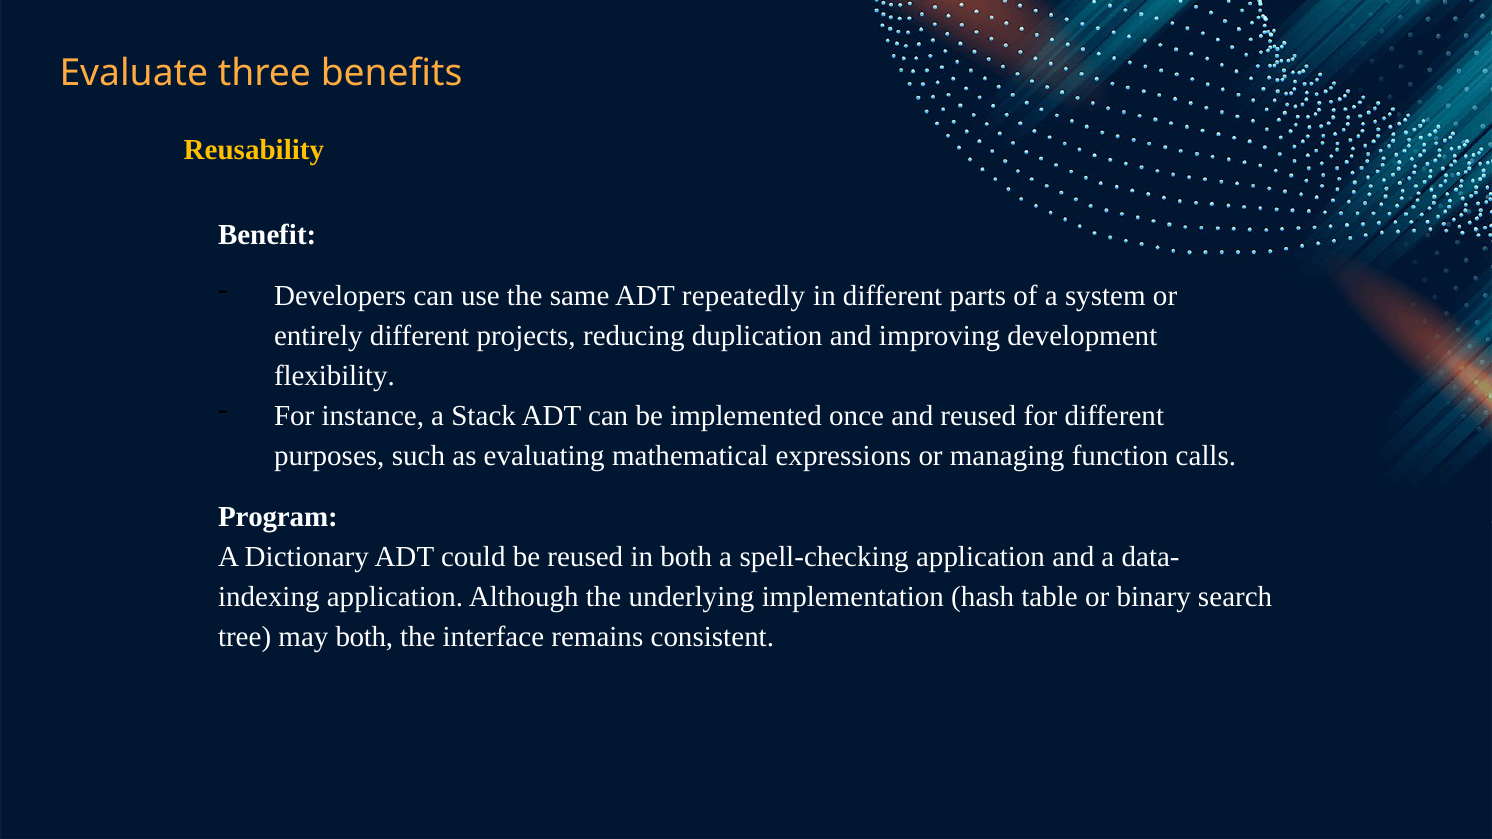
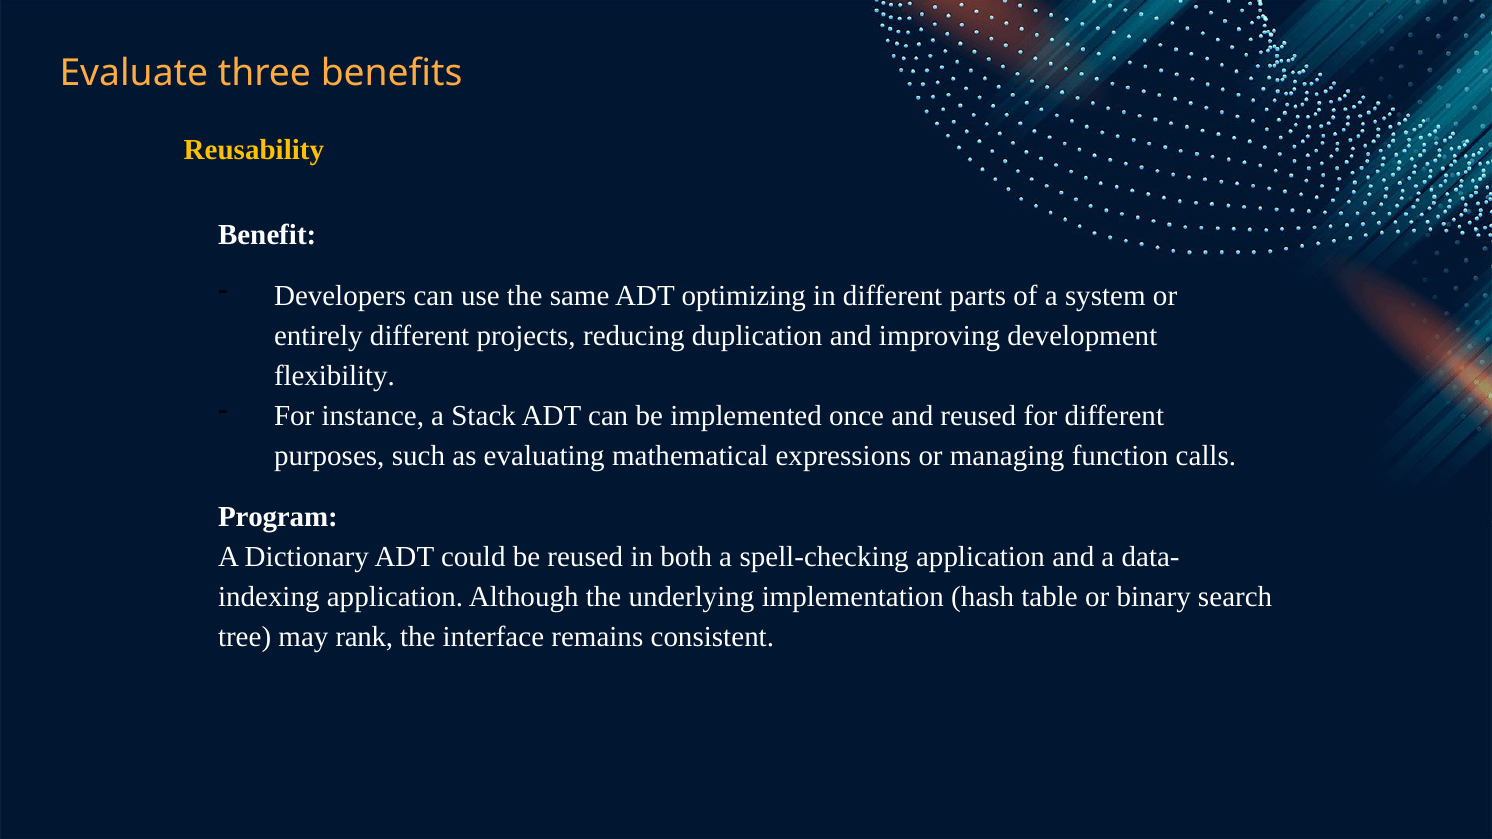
repeatedly: repeatedly -> optimizing (744, 296)
may both: both -> rank (364, 637)
